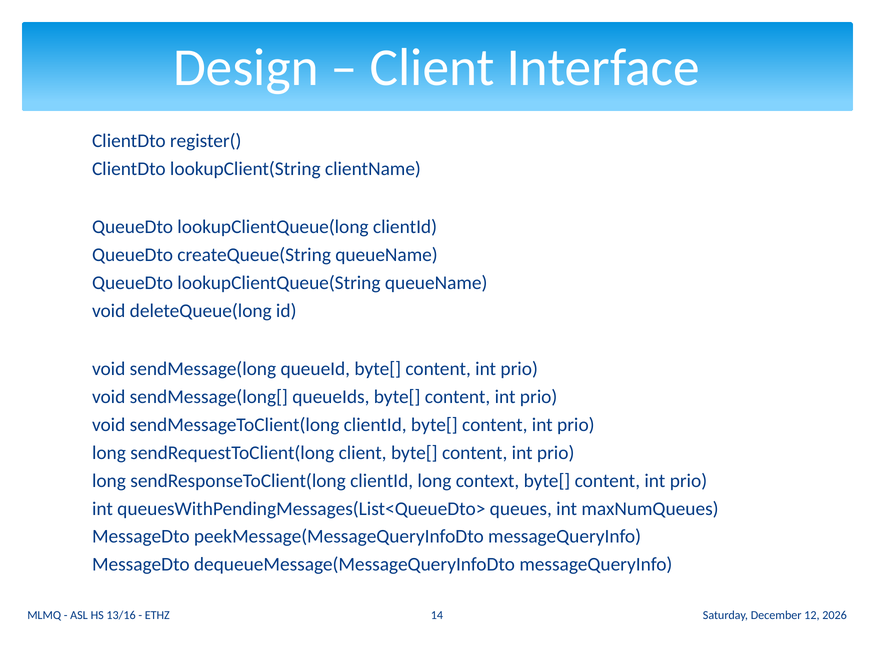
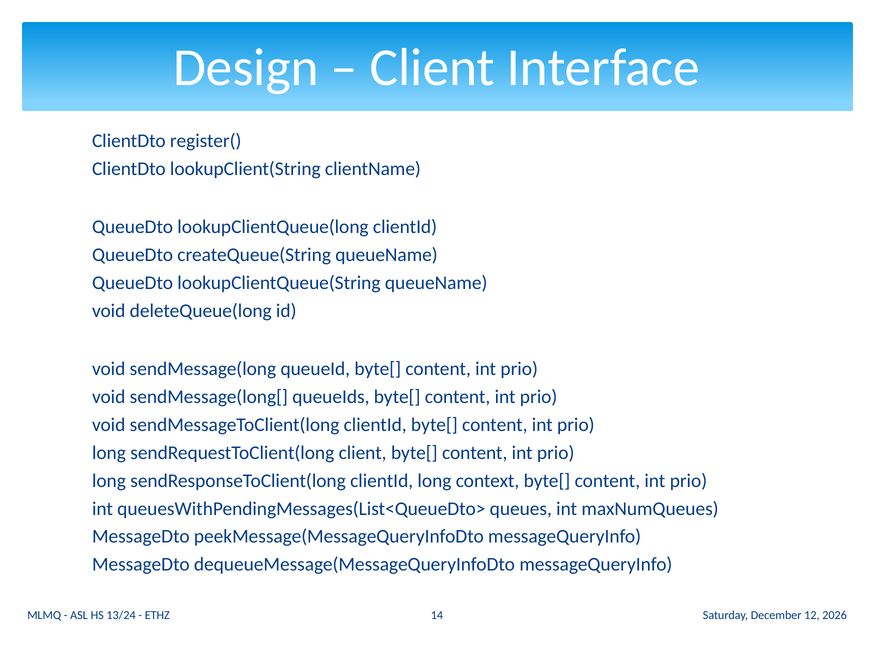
13/16: 13/16 -> 13/24 (121, 616)
